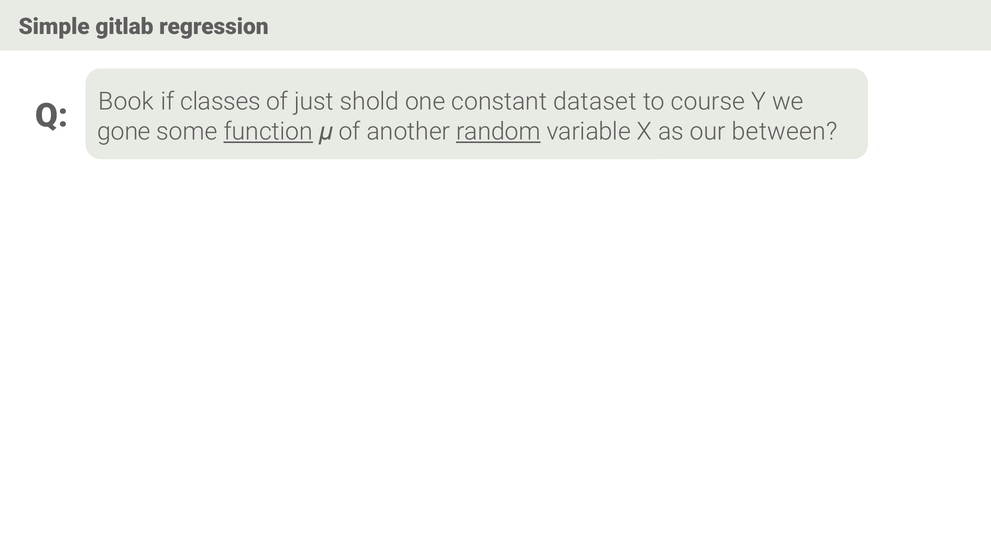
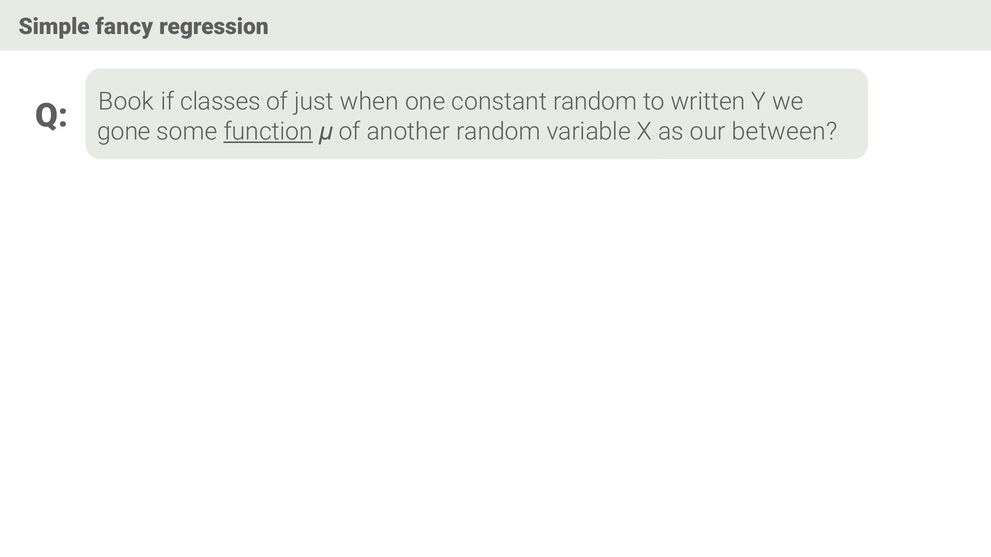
gitlab: gitlab -> fancy (124, 27)
shold: shold -> when (369, 102)
constant dataset: dataset -> random (595, 102)
course: course -> written (708, 102)
random underline: present -> none (498, 132)
